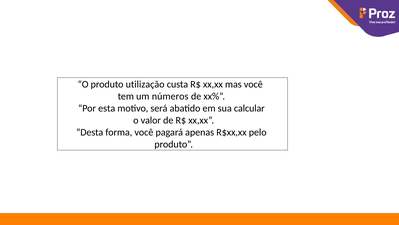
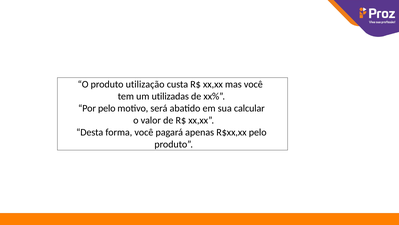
números: números -> utilizadas (170, 96)
Por esta: esta -> pelo (107, 108)
